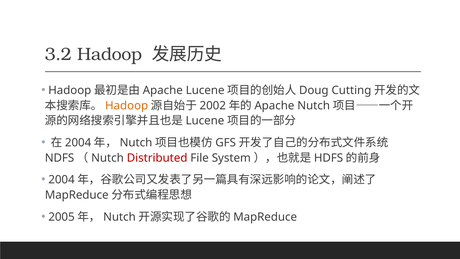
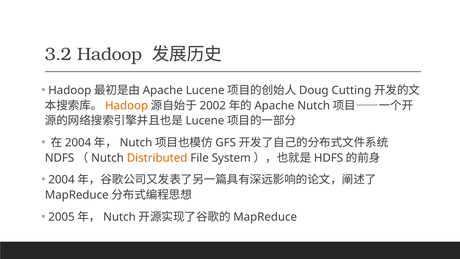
Distributed colour: red -> orange (157, 158)
